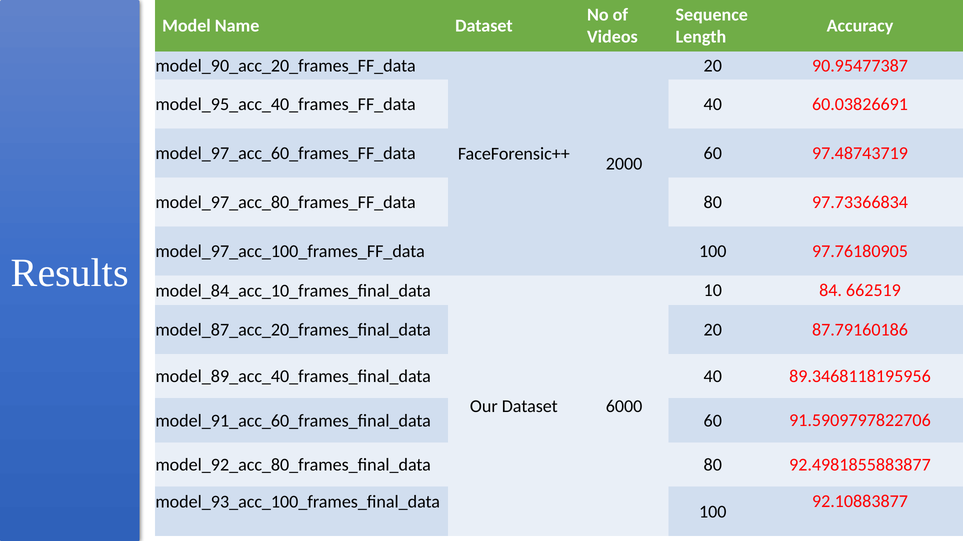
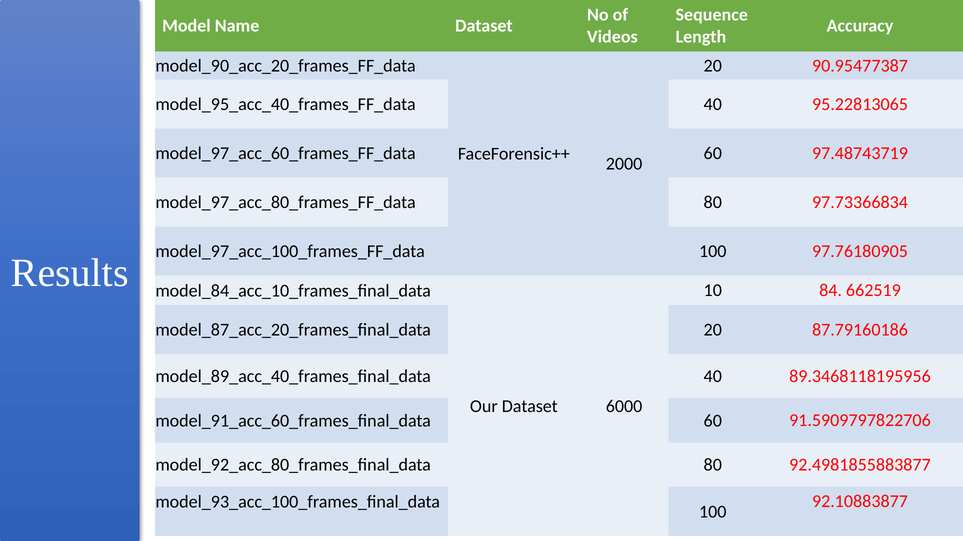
60.03826691: 60.03826691 -> 95.22813065 (860, 104)
